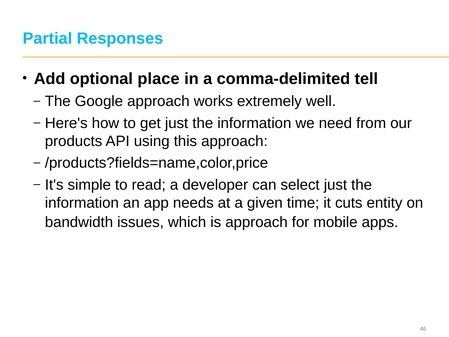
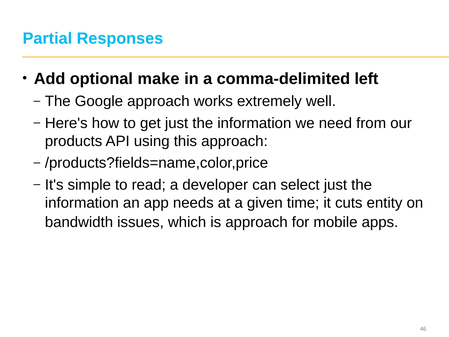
place: place -> make (159, 79)
tell: tell -> left (366, 79)
